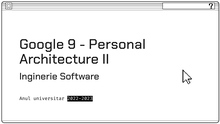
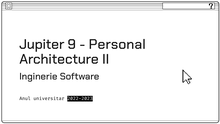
Google: Google -> Jupiter (42, 44)
